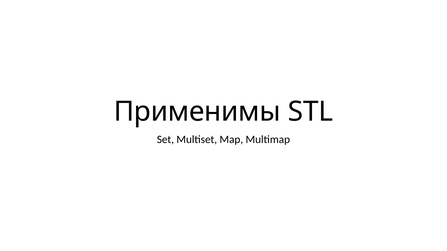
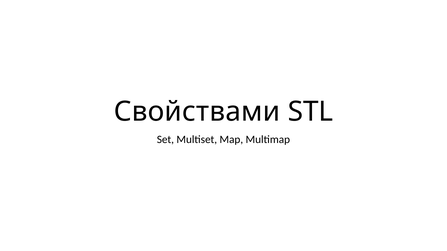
Применимы: Применимы -> Свойствами (197, 112)
